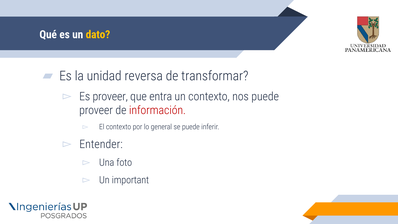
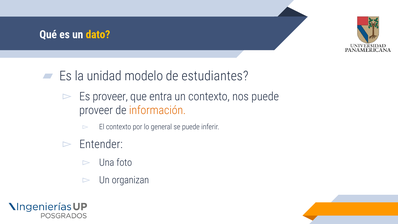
reversa: reversa -> modelo (144, 76)
transformar: transformar -> estudiantes (215, 76)
información colour: red -> orange (157, 110)
important: important -> organizan (130, 180)
